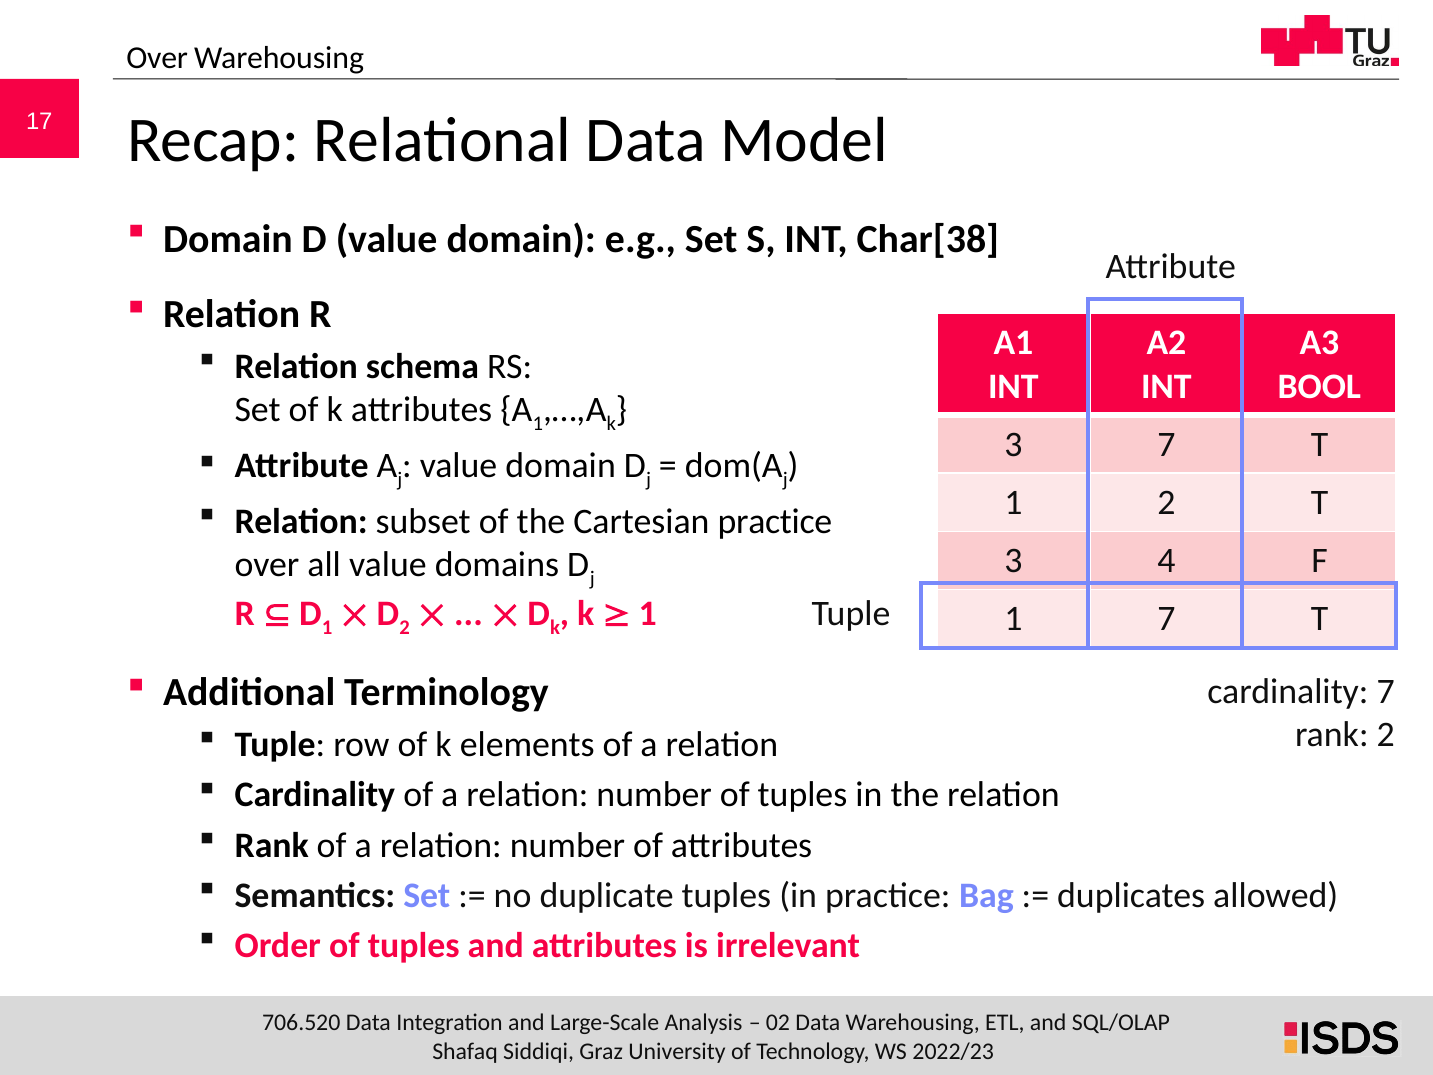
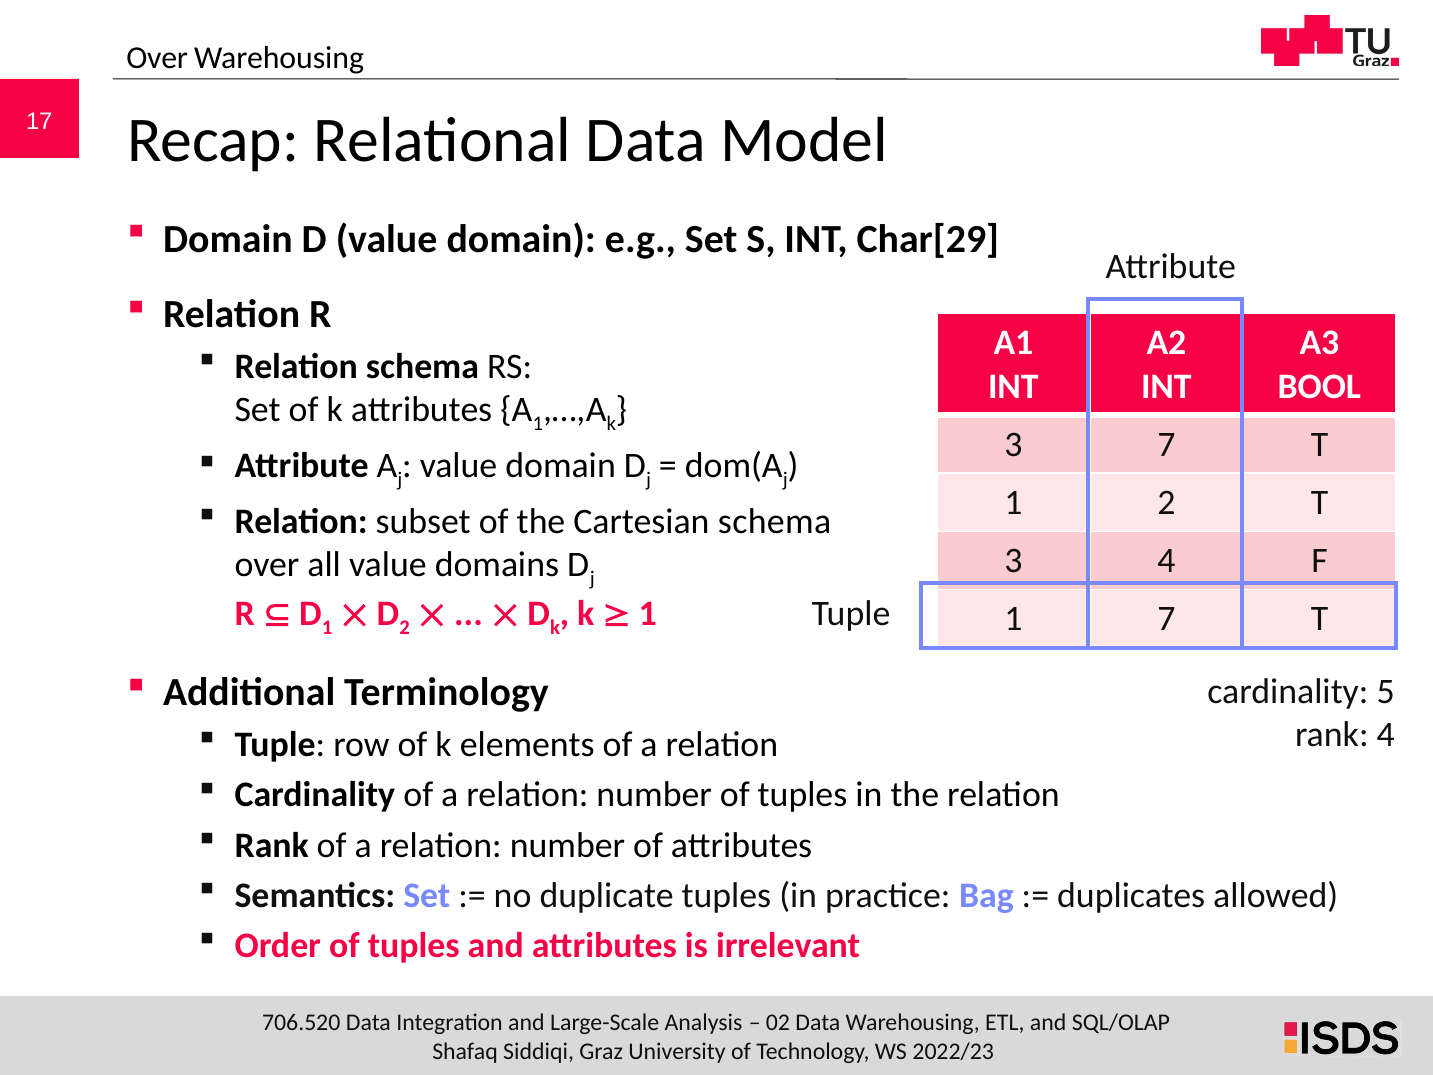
Char[38: Char[38 -> Char[29 (928, 239)
Cartesian practice: practice -> schema (775, 522)
cardinality 7: 7 -> 5 (1386, 692)
rank 2: 2 -> 4 (1386, 735)
